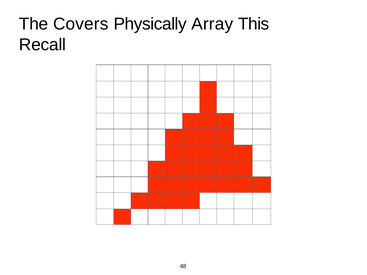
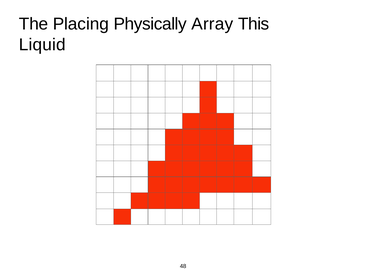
Covers: Covers -> Placing (81, 24)
Recall: Recall -> Liquid (42, 45)
